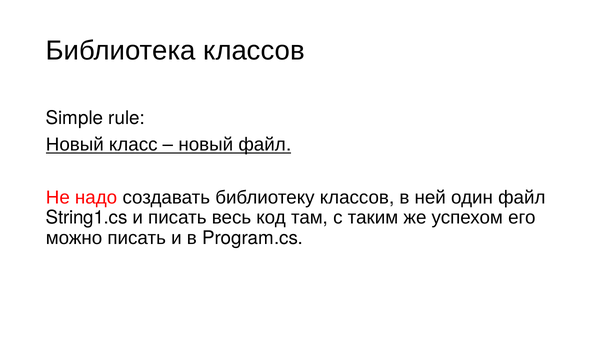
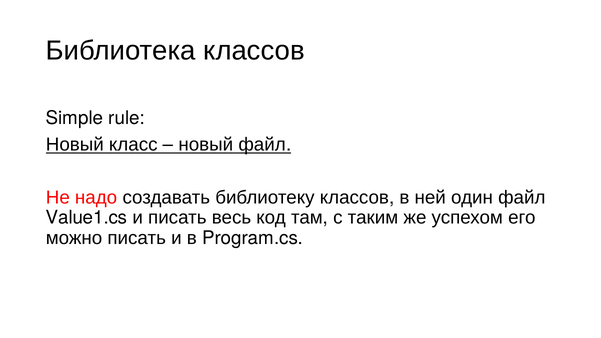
String1.cs: String1.cs -> Value1.cs (87, 218)
